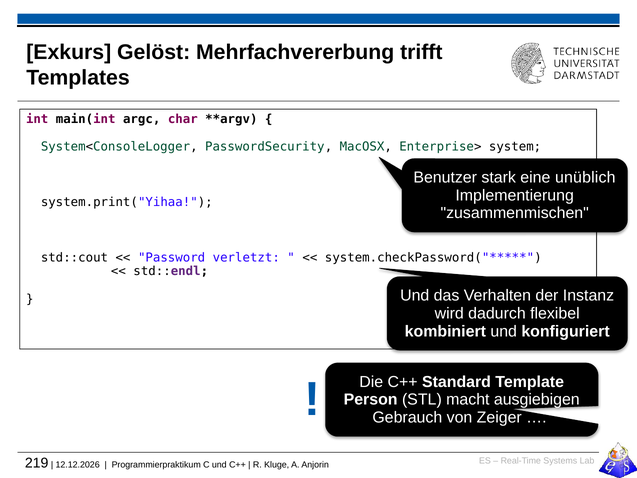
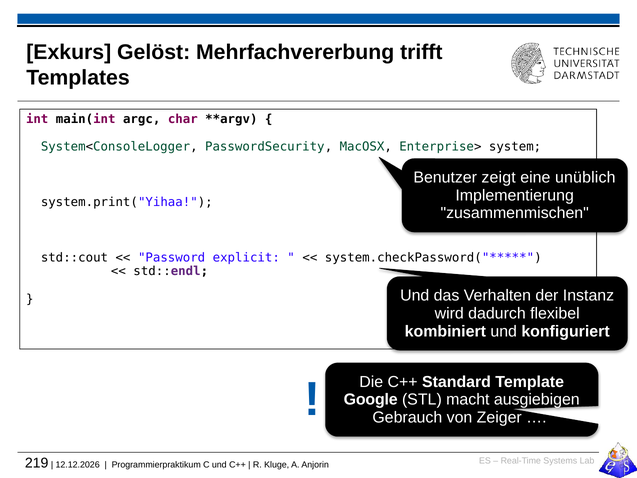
stark: stark -> zeigt (499, 177)
verletzt: verletzt -> explicit (246, 257)
Person: Person -> Google (371, 399)
